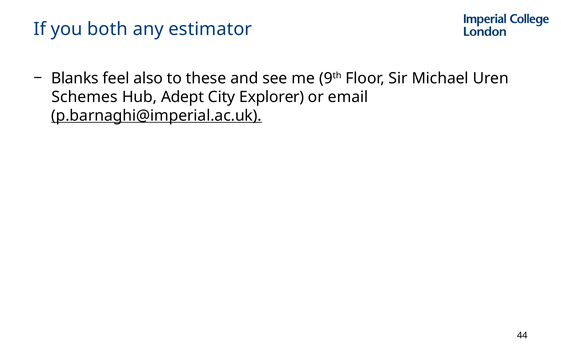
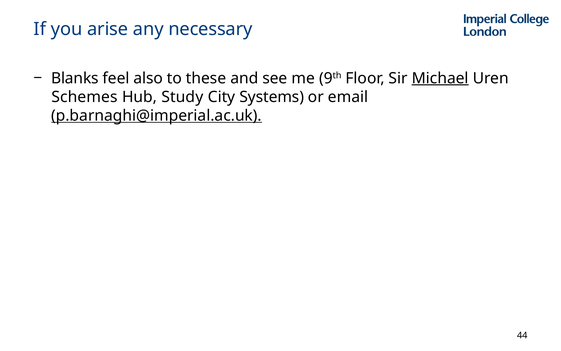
both: both -> arise (108, 29)
estimator: estimator -> necessary (210, 29)
Michael underline: none -> present (440, 78)
Adept: Adept -> Study (182, 97)
Explorer: Explorer -> Systems (272, 97)
